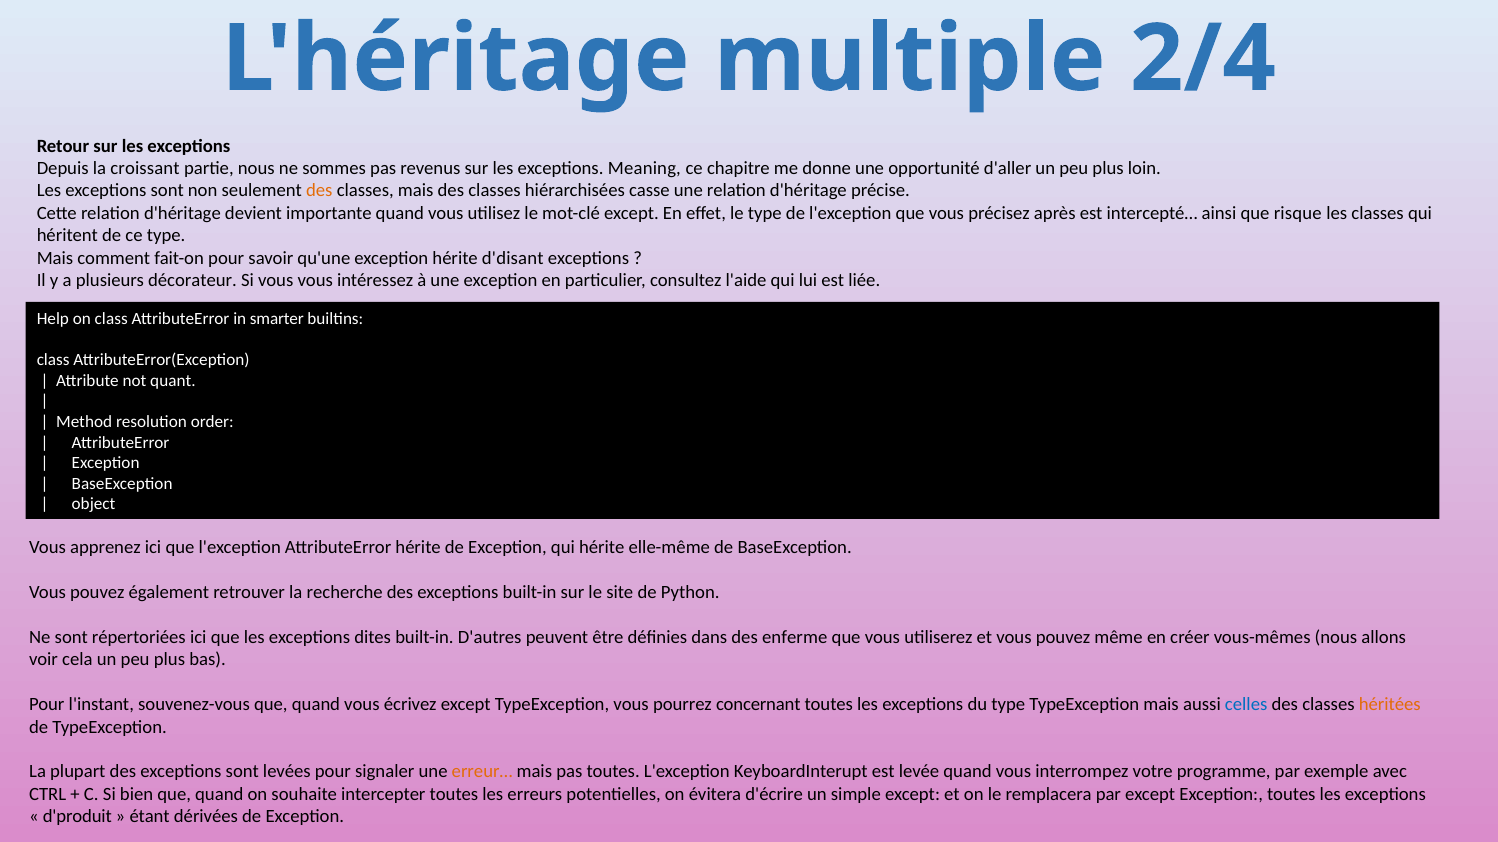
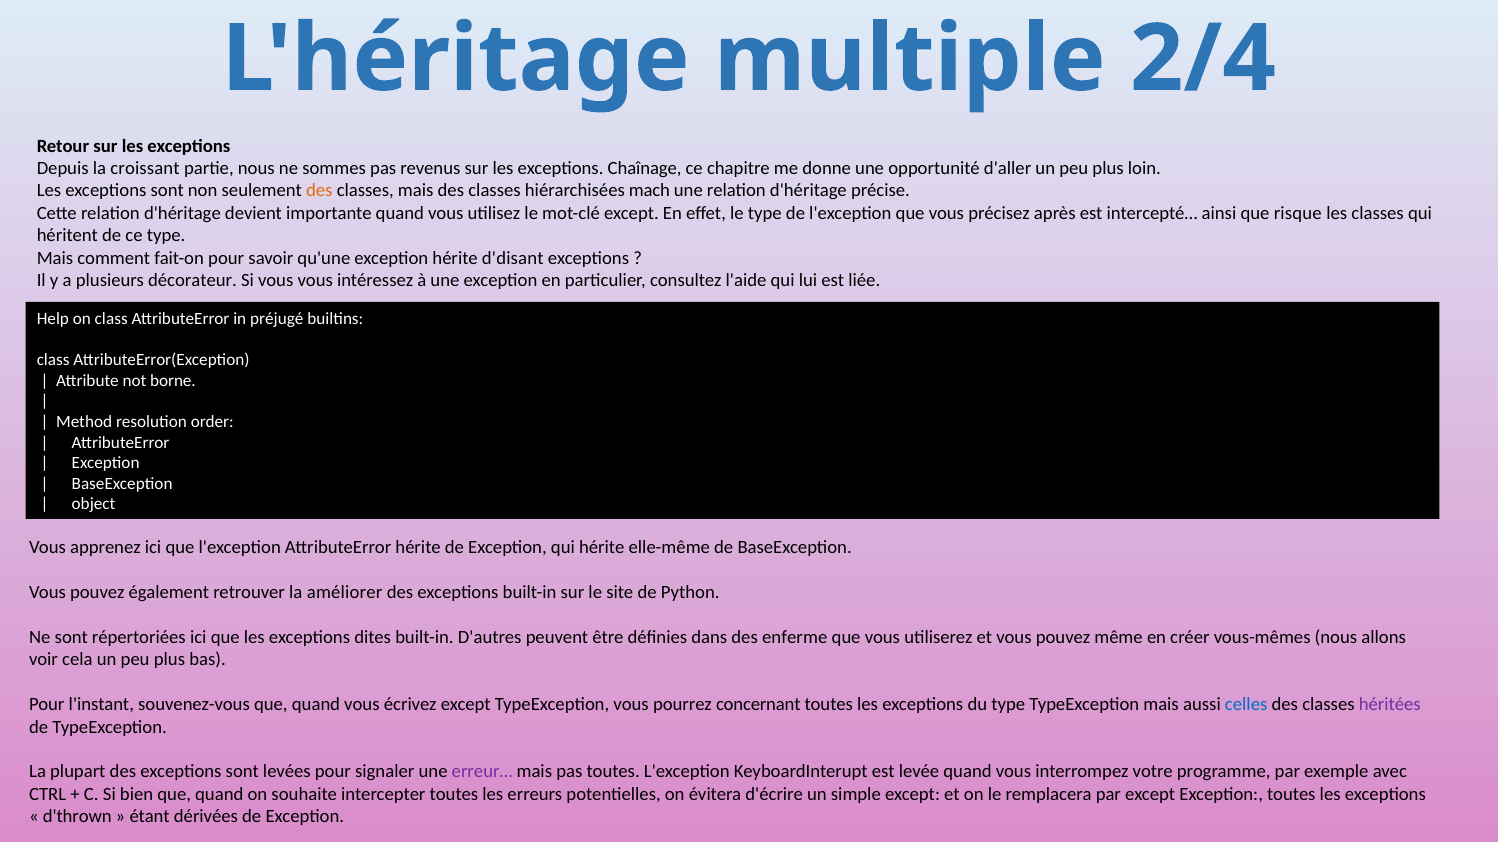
Meaning: Meaning -> Chaînage (645, 168)
casse: casse -> mach (649, 191)
smarter: smarter -> préjugé (277, 319)
quant: quant -> borne (173, 381)
recherche: recherche -> améliorer (345, 593)
héritées colour: orange -> purple (1390, 705)
erreur… colour: orange -> purple (482, 772)
d'produit: d'produit -> d'thrown (77, 817)
